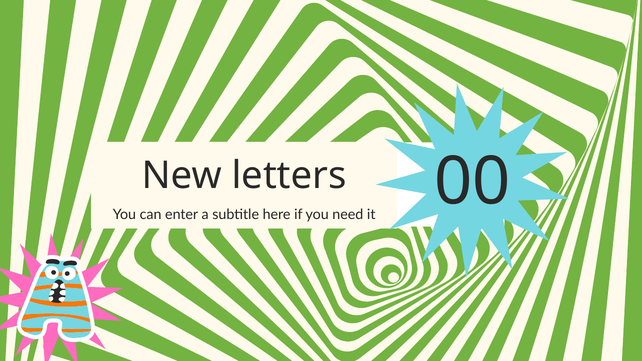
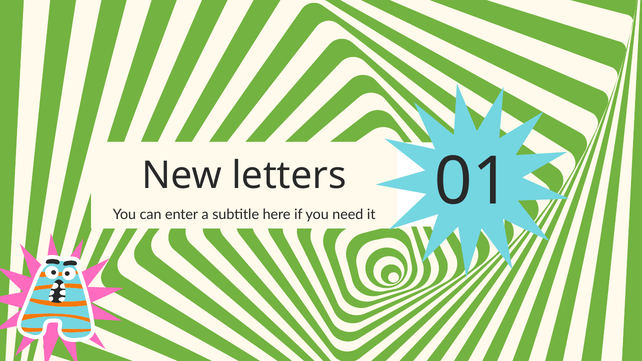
00: 00 -> 01 (472, 182)
